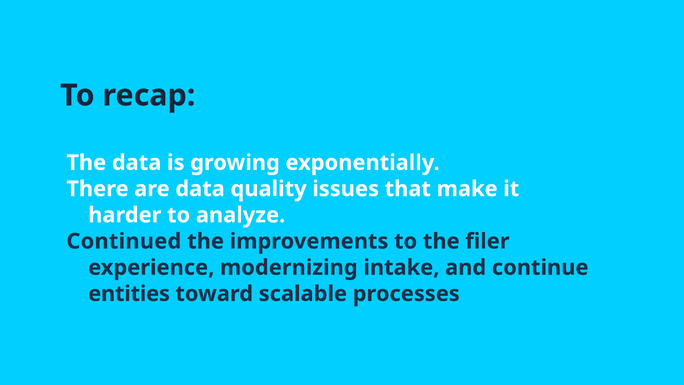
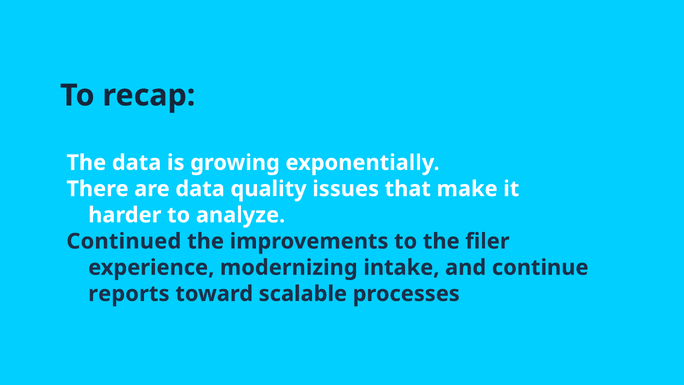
entities: entities -> reports (129, 294)
